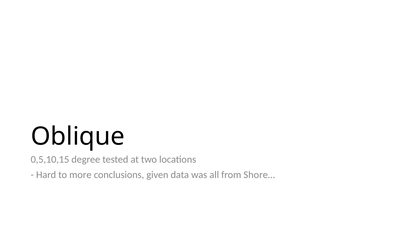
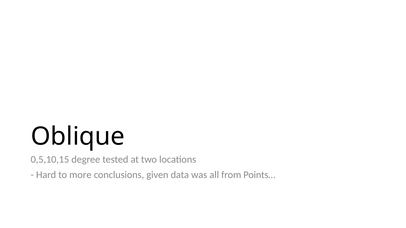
Shore…: Shore… -> Points… (259, 175)
